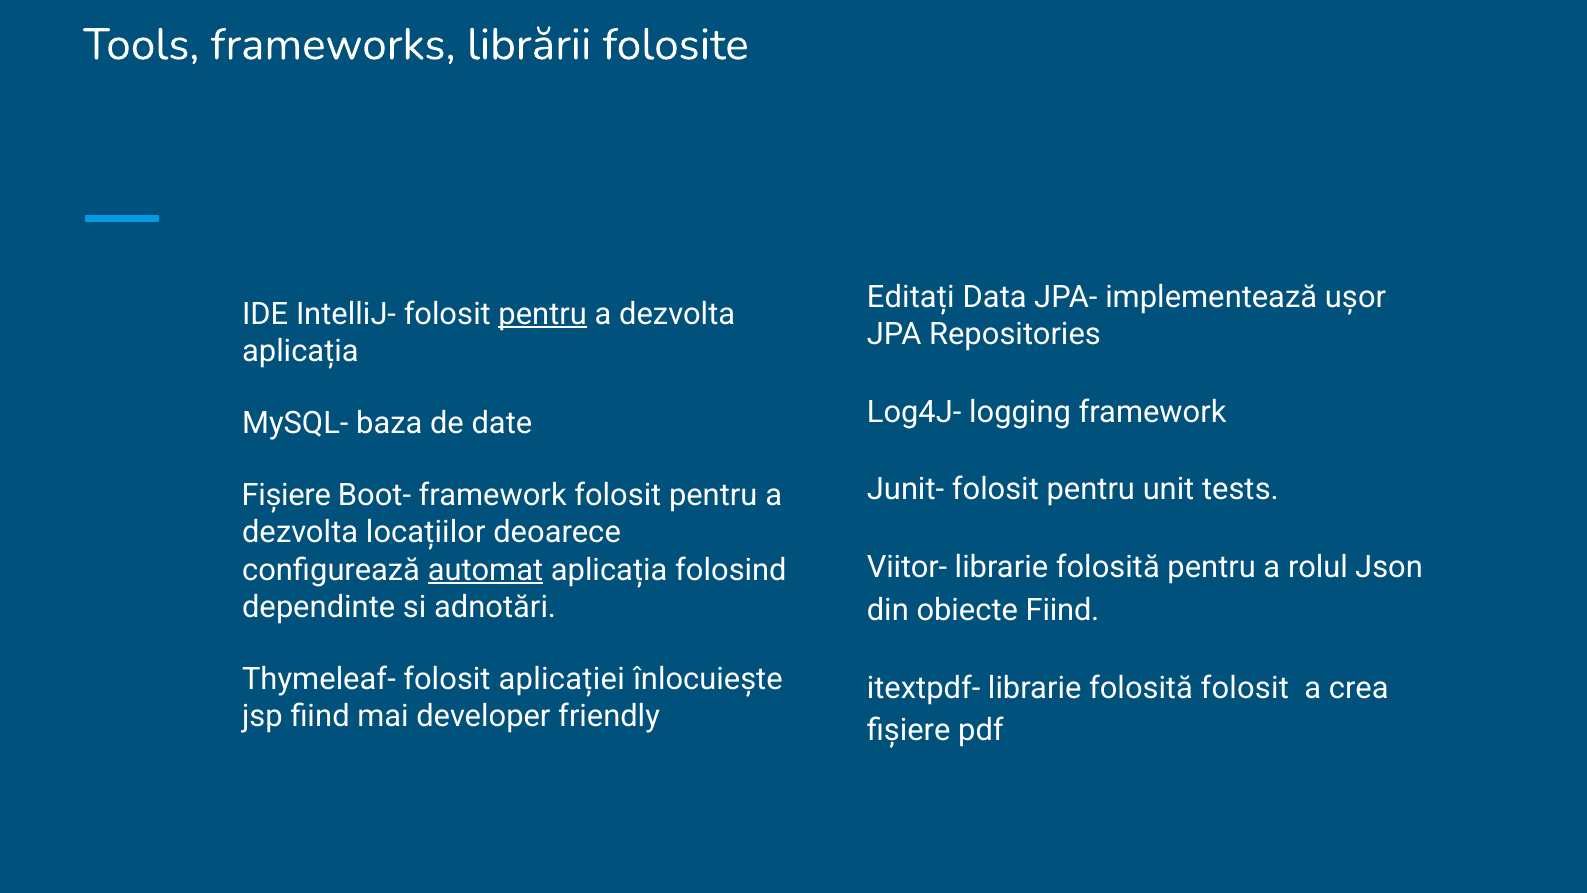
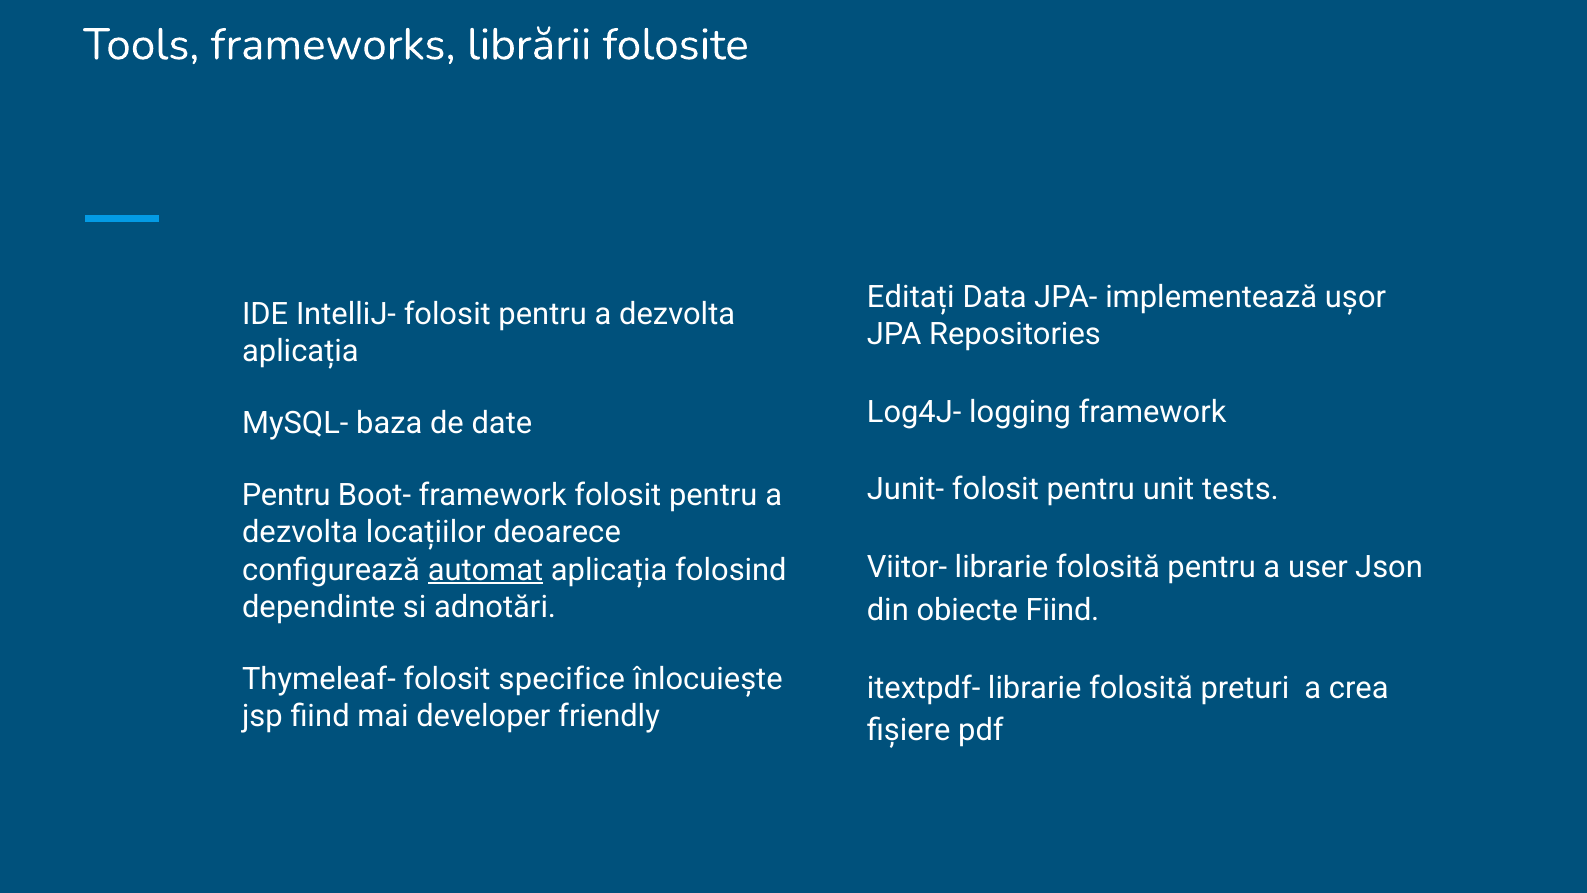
pentru underline: present -> none (543, 314)
Fișiere: Fișiere -> Pentru (286, 496)
rolul: rolul -> user (1318, 567)
aplicației: aplicației -> specifice (562, 679)
folosită folosit: folosit -> preturi (1245, 688)
